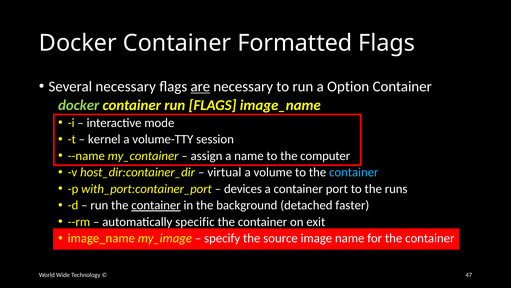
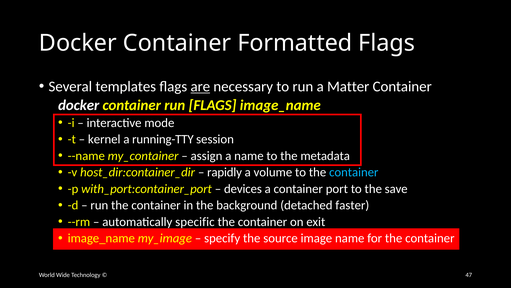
Several necessary: necessary -> templates (126, 86)
Option: Option -> Matter (348, 86)
docker colour: light green -> white (79, 105)
volume-TTY: volume-TTY -> running-TTY (163, 139)
computer: computer -> metadata (325, 156)
virtual: virtual -> rapidly (225, 172)
runs: runs -> save (396, 188)
container underline: present -> none (156, 205)
